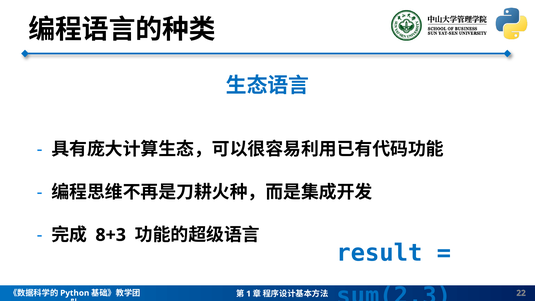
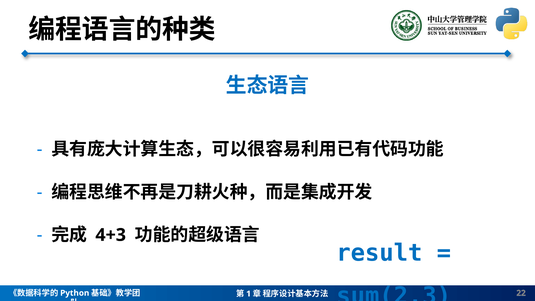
8+3: 8+3 -> 4+3 (111, 235)
